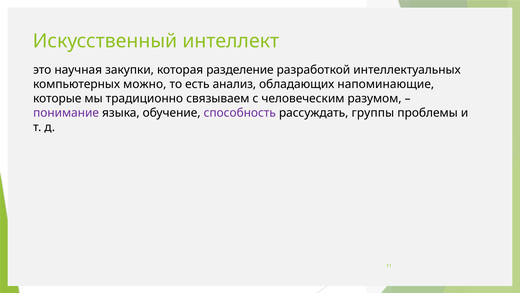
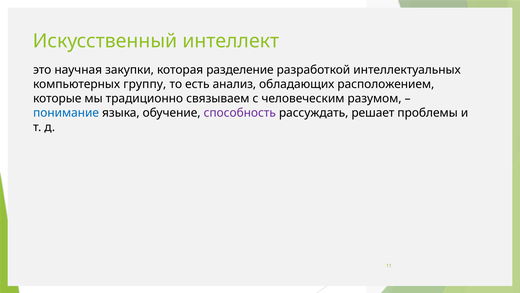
можно: можно -> группу (145, 84)
напоминающие: напоминающие -> расположением (386, 84)
понимание colour: purple -> blue (66, 113)
группы: группы -> решает (373, 113)
